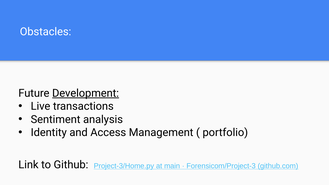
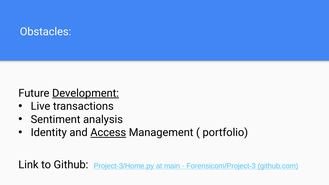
Access underline: none -> present (108, 133)
